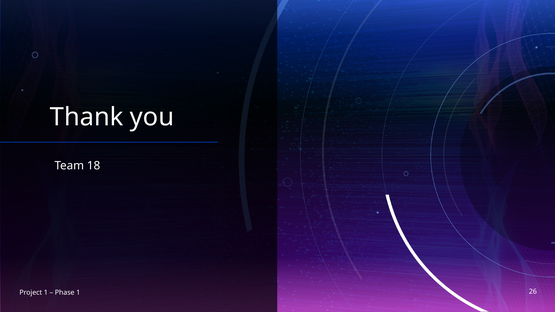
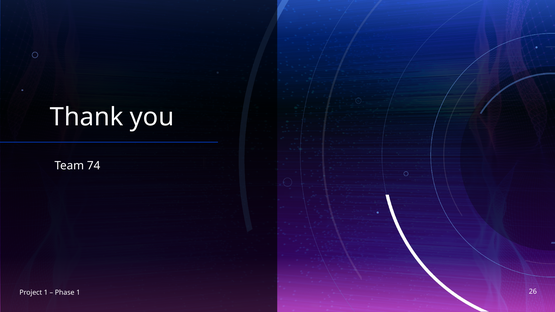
18: 18 -> 74 (94, 166)
